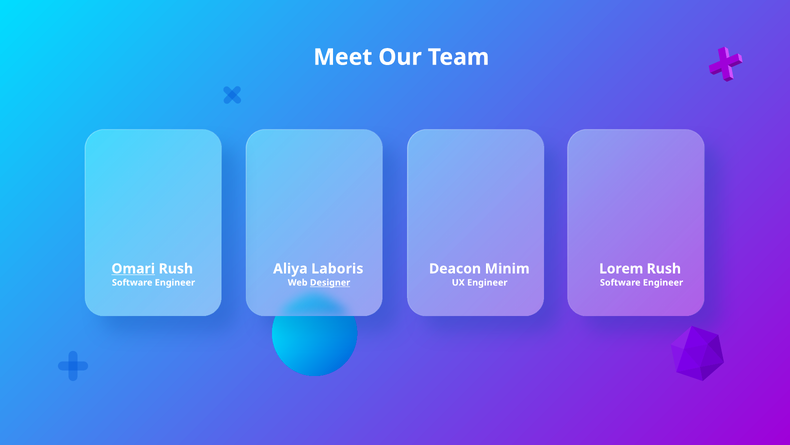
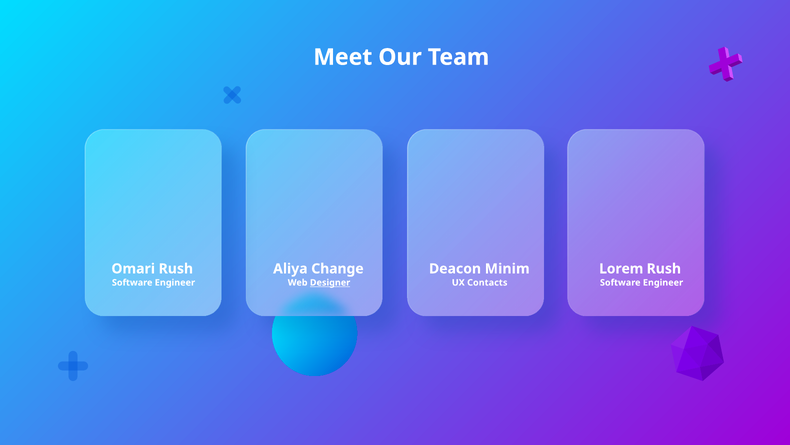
Omari underline: present -> none (133, 268)
Laboris: Laboris -> Change (337, 268)
UX Engineer: Engineer -> Contacts (487, 282)
